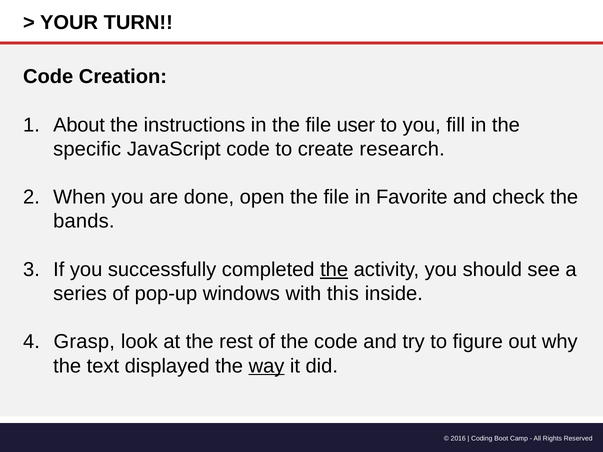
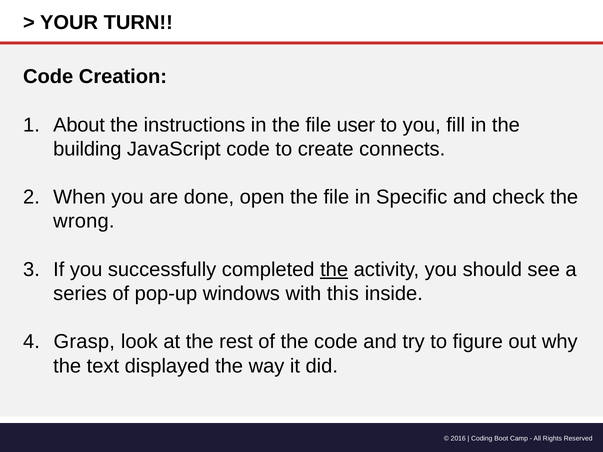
specific: specific -> building (87, 149)
research: research -> connects (402, 149)
Favorite: Favorite -> Specific (412, 197)
bands: bands -> wrong (84, 221)
way underline: present -> none (267, 366)
